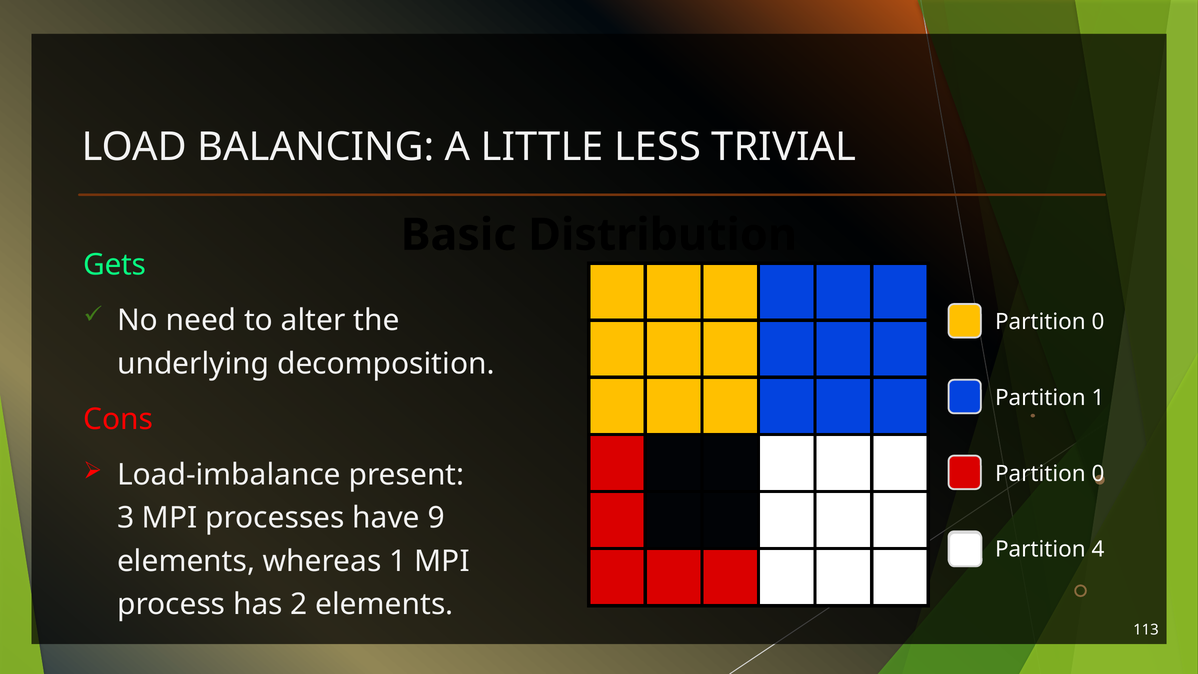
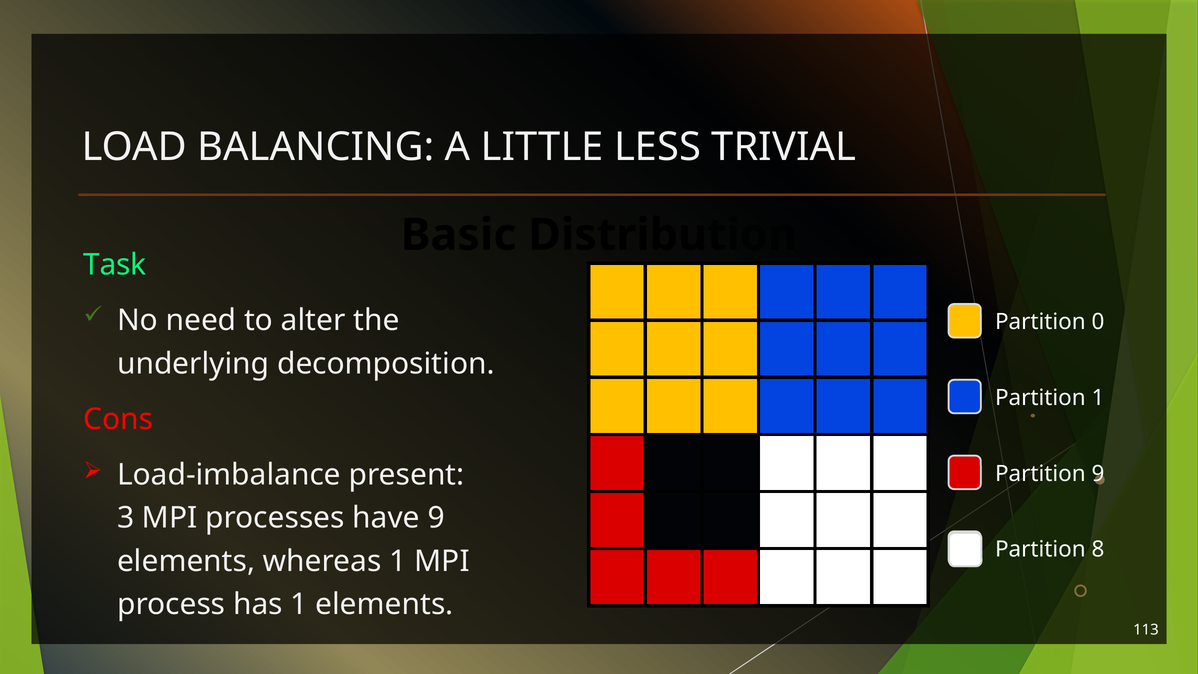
Gets: Gets -> Task (115, 265)
0: 0 -> 9 (1098, 474)
4: 4 -> 8 (1098, 549)
has 2: 2 -> 1 (299, 604)
